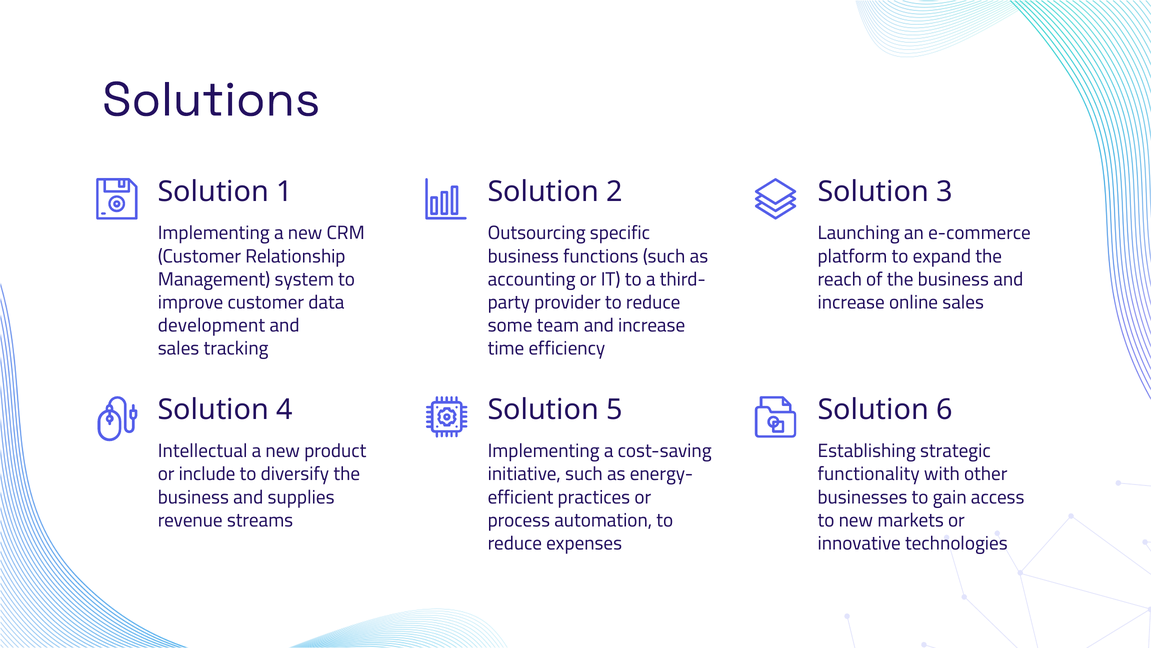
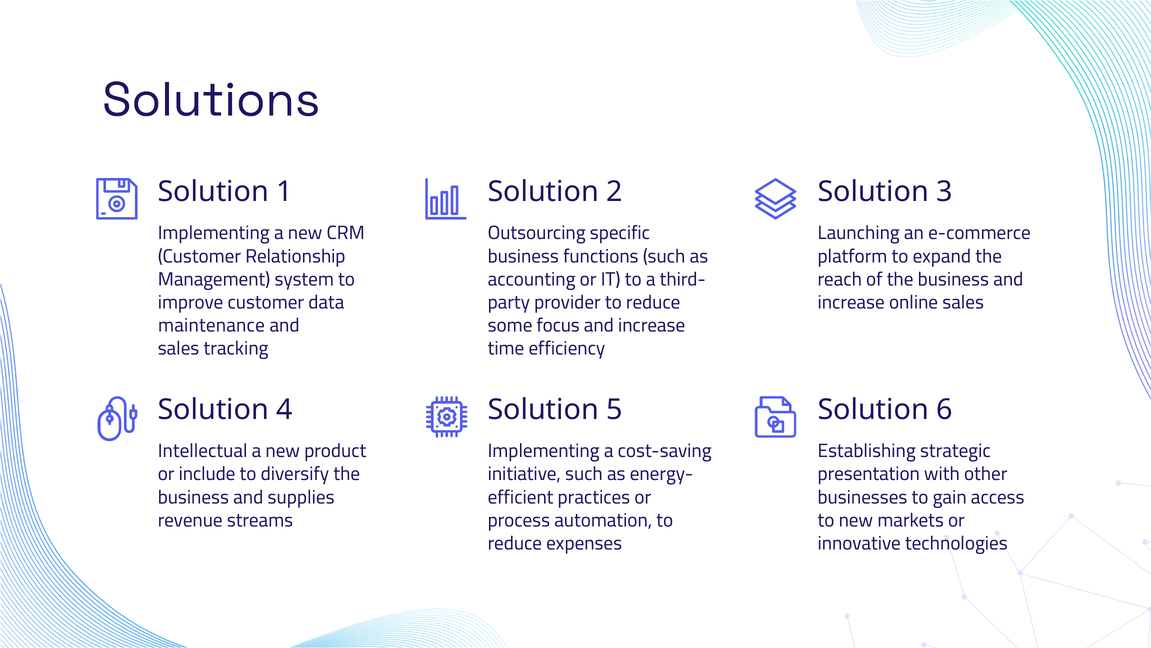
development: development -> maintenance (211, 325)
team: team -> focus (558, 325)
functionality: functionality -> presentation (869, 474)
